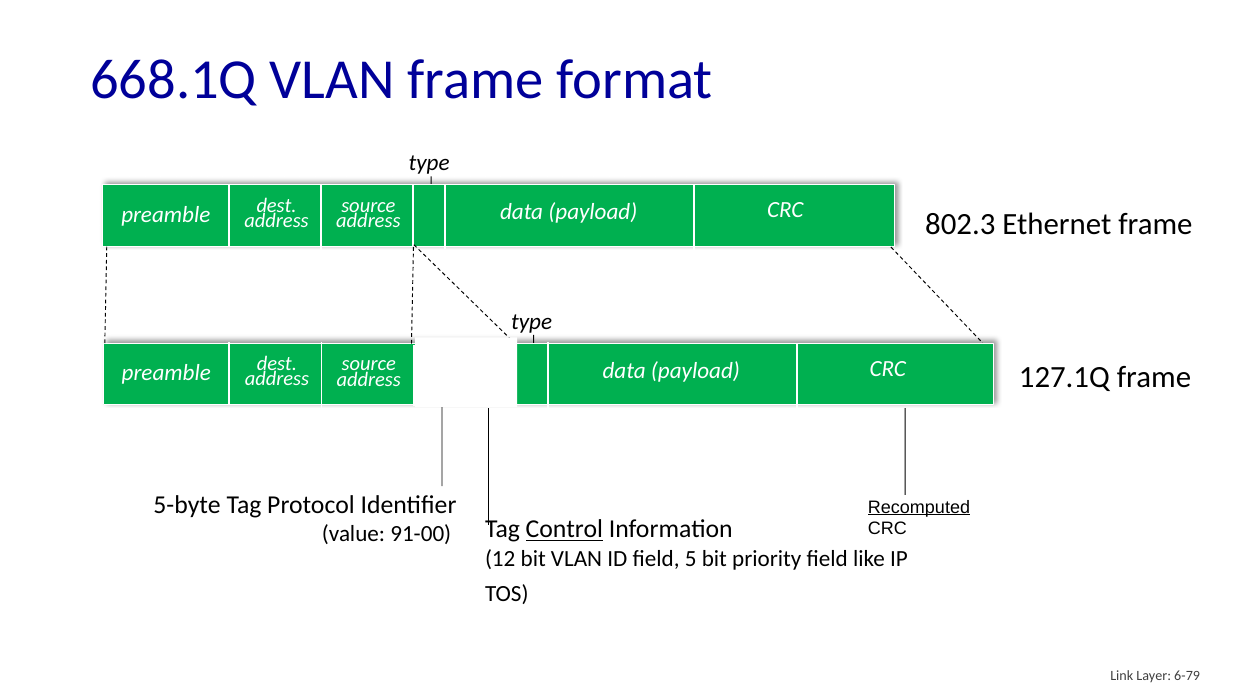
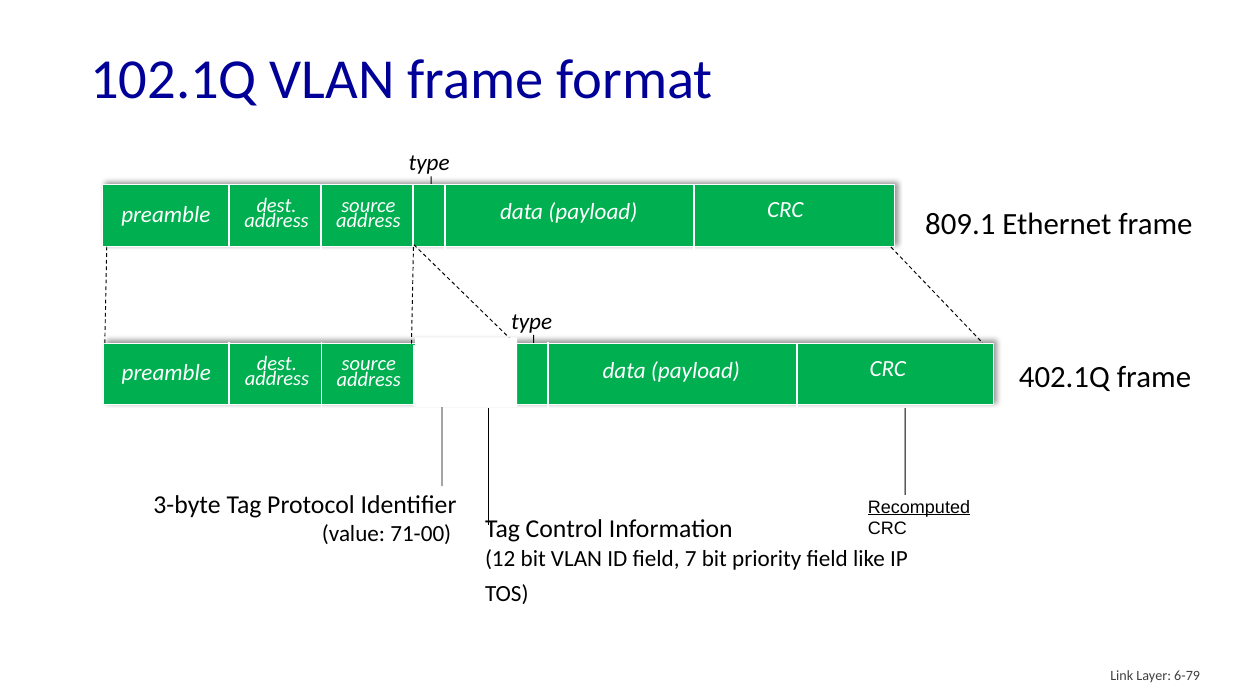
668.1Q: 668.1Q -> 102.1Q (174, 80)
802.3: 802.3 -> 809.1 (960, 224)
127.1Q: 127.1Q -> 402.1Q (1064, 377)
5-byte: 5-byte -> 3-byte (187, 505)
91-00: 91-00 -> 71-00 (421, 534)
Control underline: present -> none (564, 529)
5: 5 -> 7 (691, 558)
